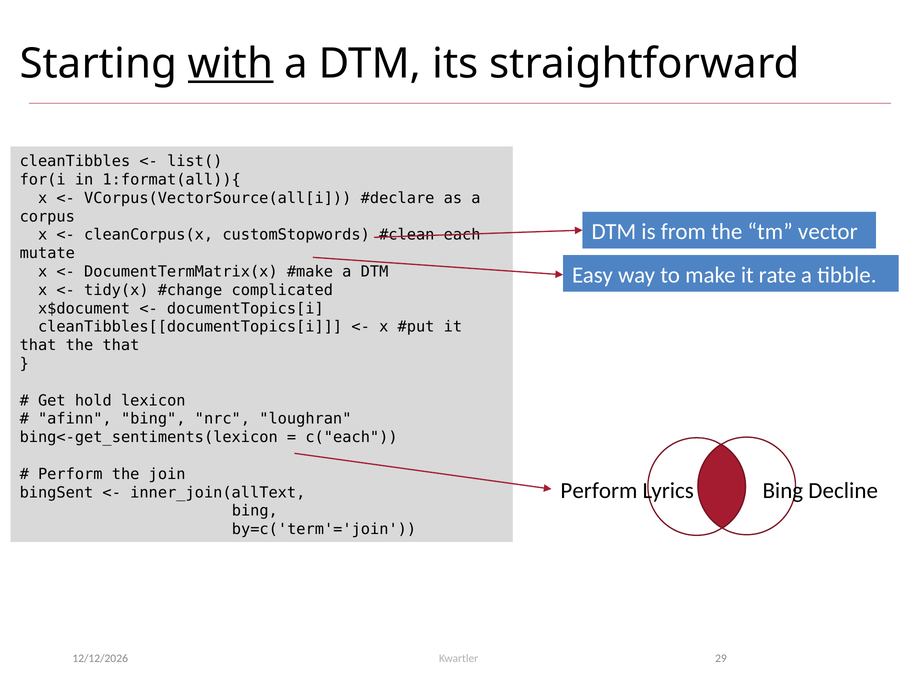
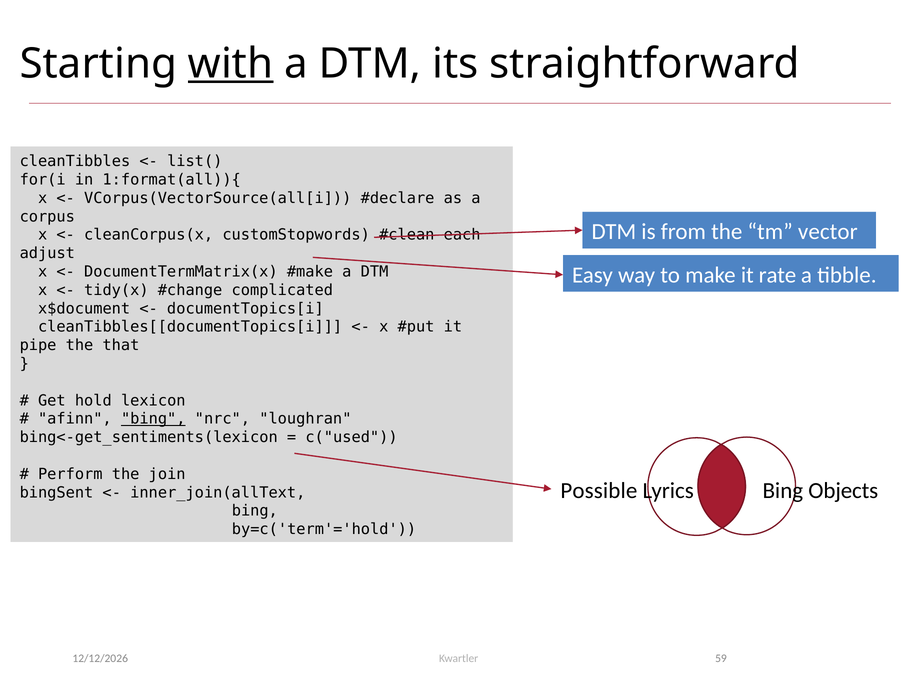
mutate: mutate -> adjust (47, 253)
that: that -> pipe (38, 345)
bing underline: none -> present (153, 419)
c("each: c("each -> c("used (352, 437)
Perform: Perform -> Possible (599, 491)
Decline: Decline -> Objects (843, 491)
by=c('term'='join: by=c('term'='join -> by=c('term'='hold (324, 529)
29: 29 -> 59 (721, 659)
